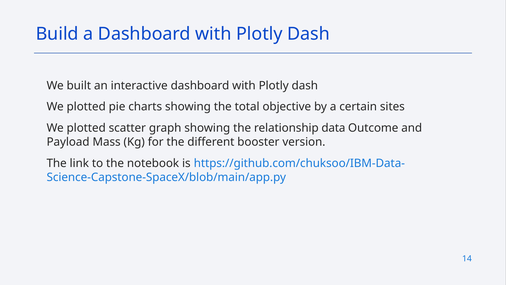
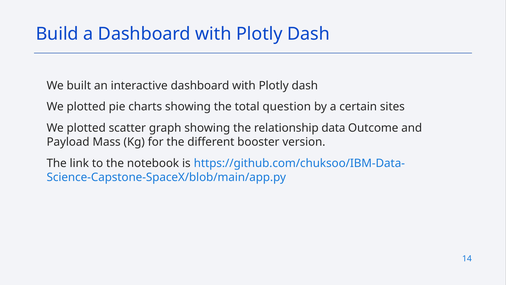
objective: objective -> question (287, 107)
